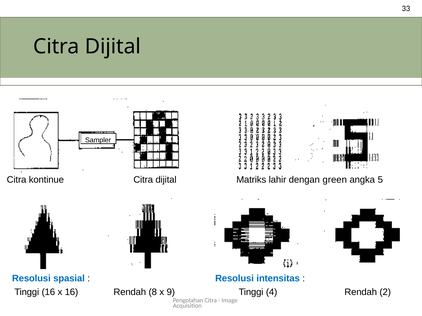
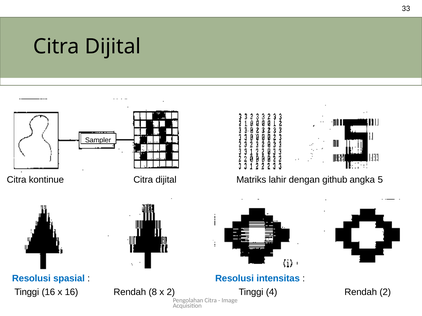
green: green -> github (335, 180)
x 9: 9 -> 2 (171, 293)
